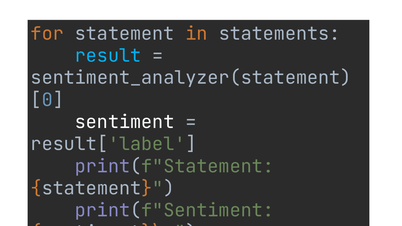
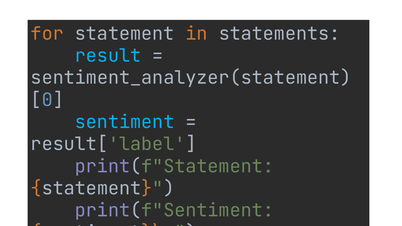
sentiment colour: white -> light blue (125, 122)
